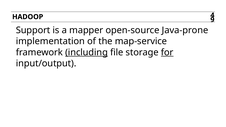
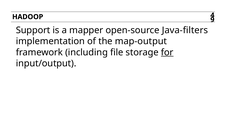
Java-prone: Java-prone -> Java-filters (185, 30)
map-service: map-service -> map-output (141, 41)
including underline: present -> none (87, 52)
